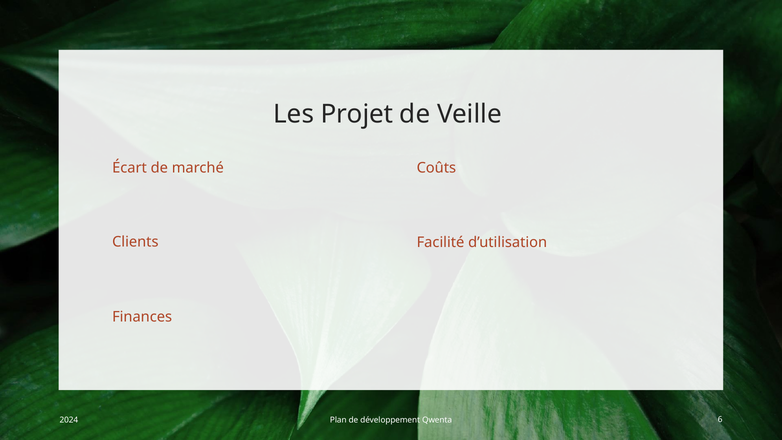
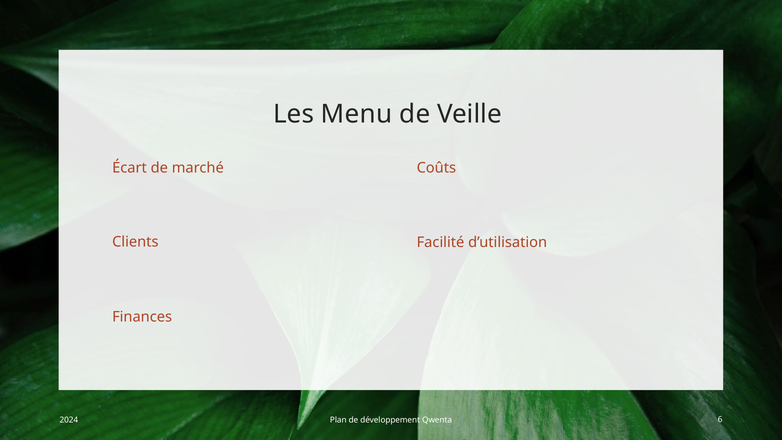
Projet: Projet -> Menu (357, 114)
